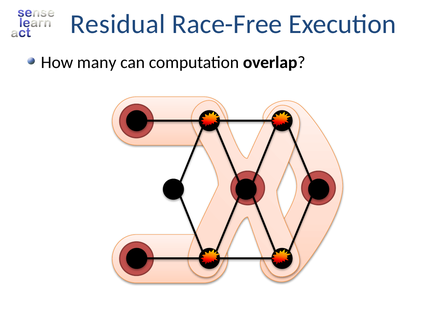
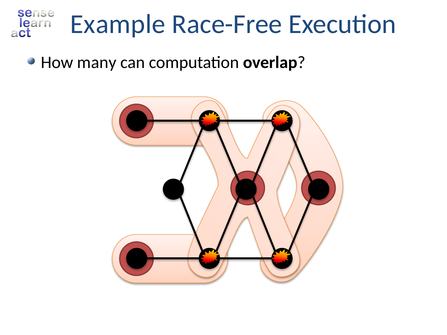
Residual: Residual -> Example (118, 24)
